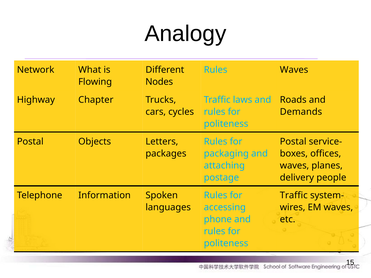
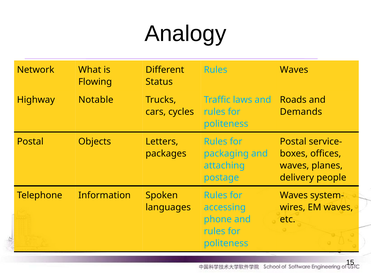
Nodes: Nodes -> Status (159, 82)
Chapter: Chapter -> Notable (96, 100)
Traffic: Traffic -> Waves (294, 195)
